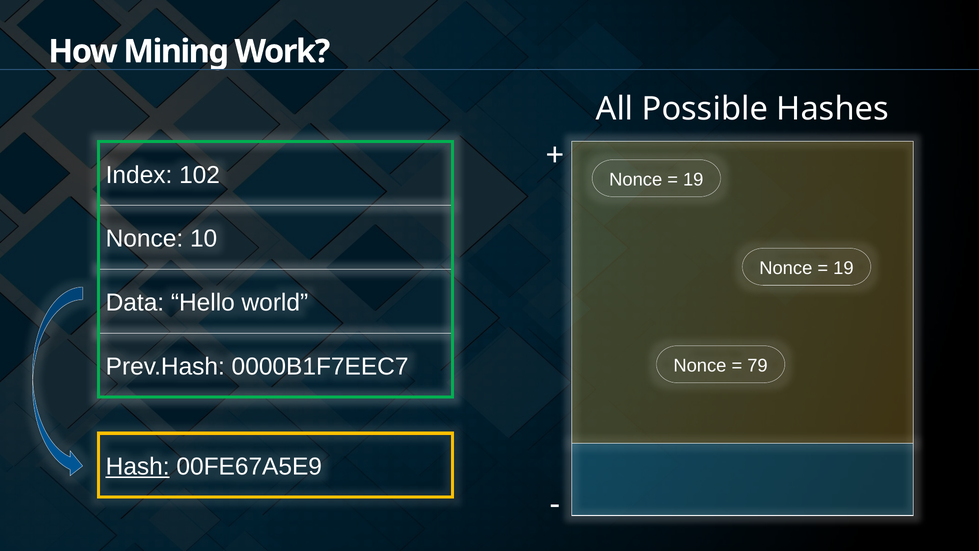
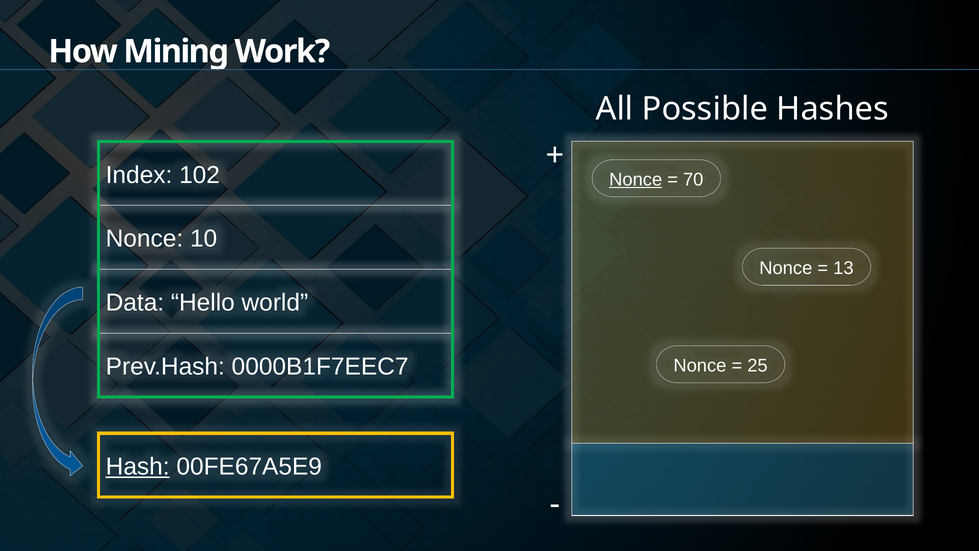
Nonce underline: none -> present (636, 179)
19: 19 -> 70 (693, 179)
19: 19 -> 13 (843, 268)
79: 79 -> 25 (757, 365)
